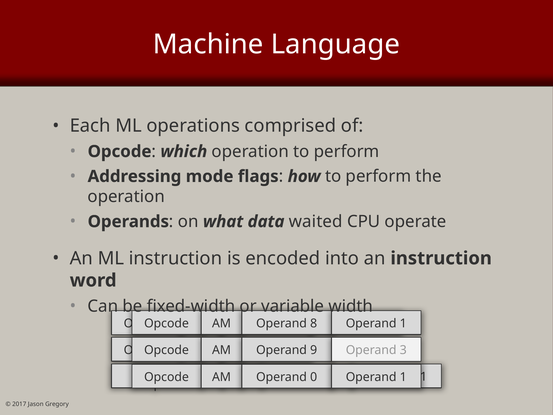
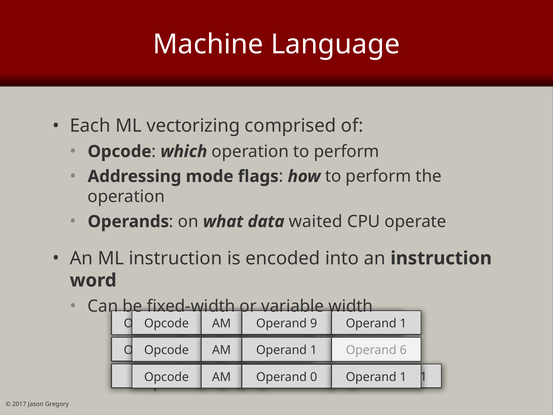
operations: operations -> vectorizing (193, 126)
8: 8 -> 9 (314, 323)
9: 9 -> 1 (314, 350)
3: 3 -> 6 (403, 350)
